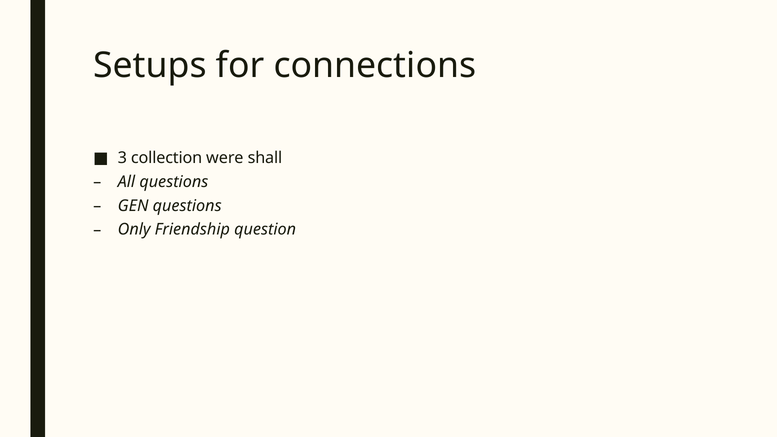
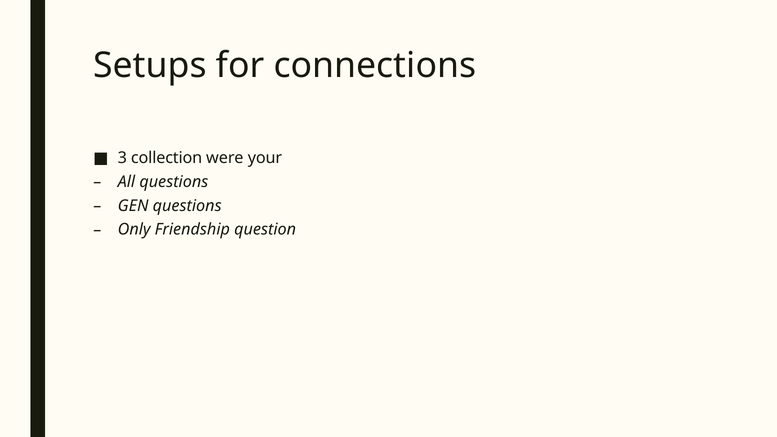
shall: shall -> your (265, 158)
